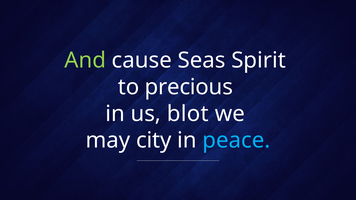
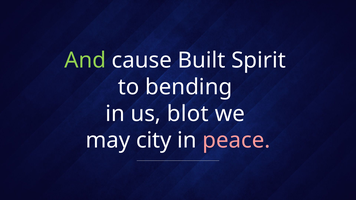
Seas: Seas -> Built (202, 60)
precious: precious -> bending (189, 87)
peace colour: light blue -> pink (236, 141)
